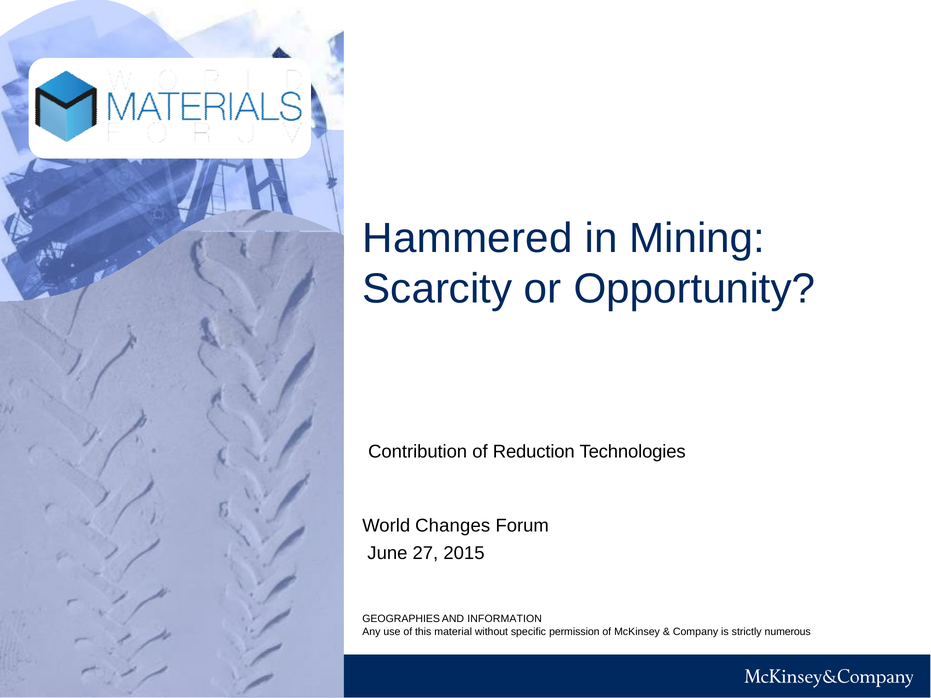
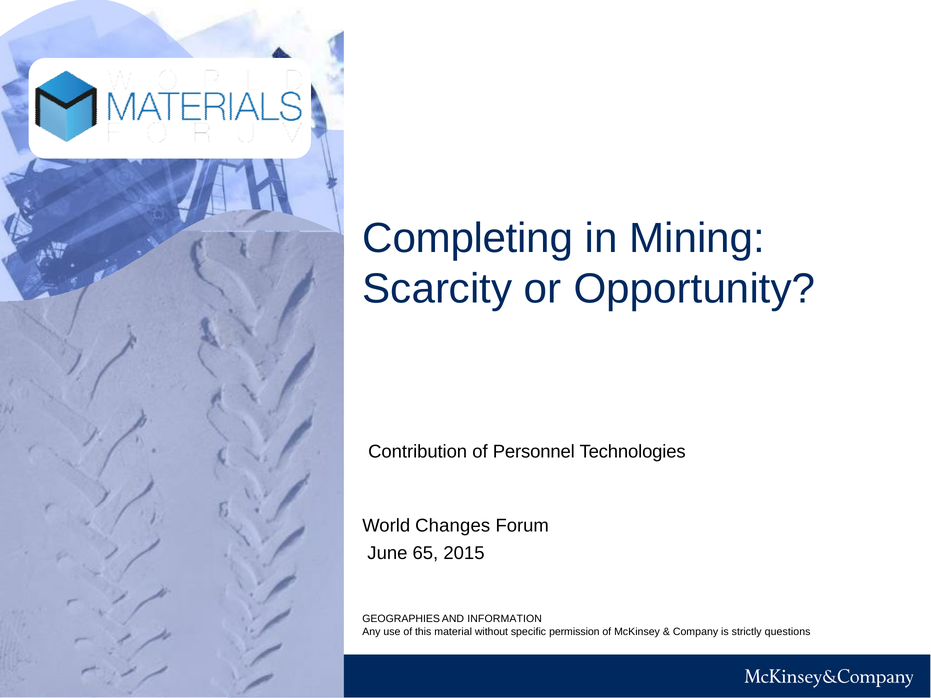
Hammered: Hammered -> Completing (468, 238)
Reduction: Reduction -> Personnel (534, 452)
27: 27 -> 65 (425, 553)
numerous: numerous -> questions (788, 632)
